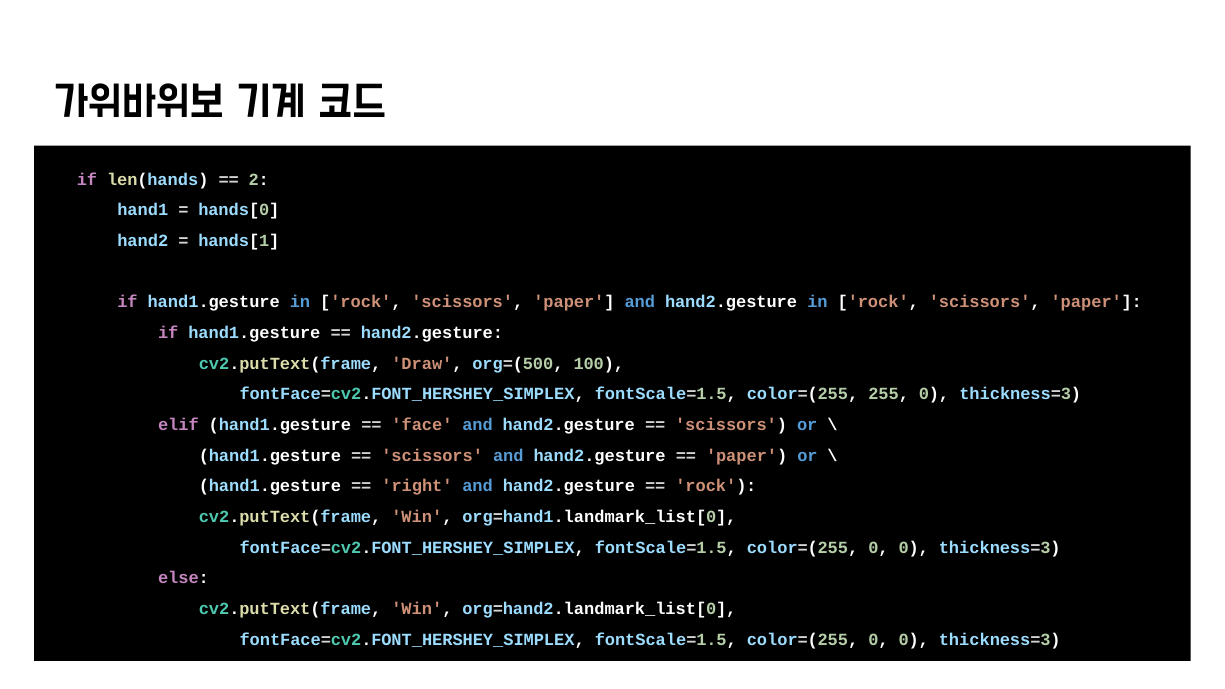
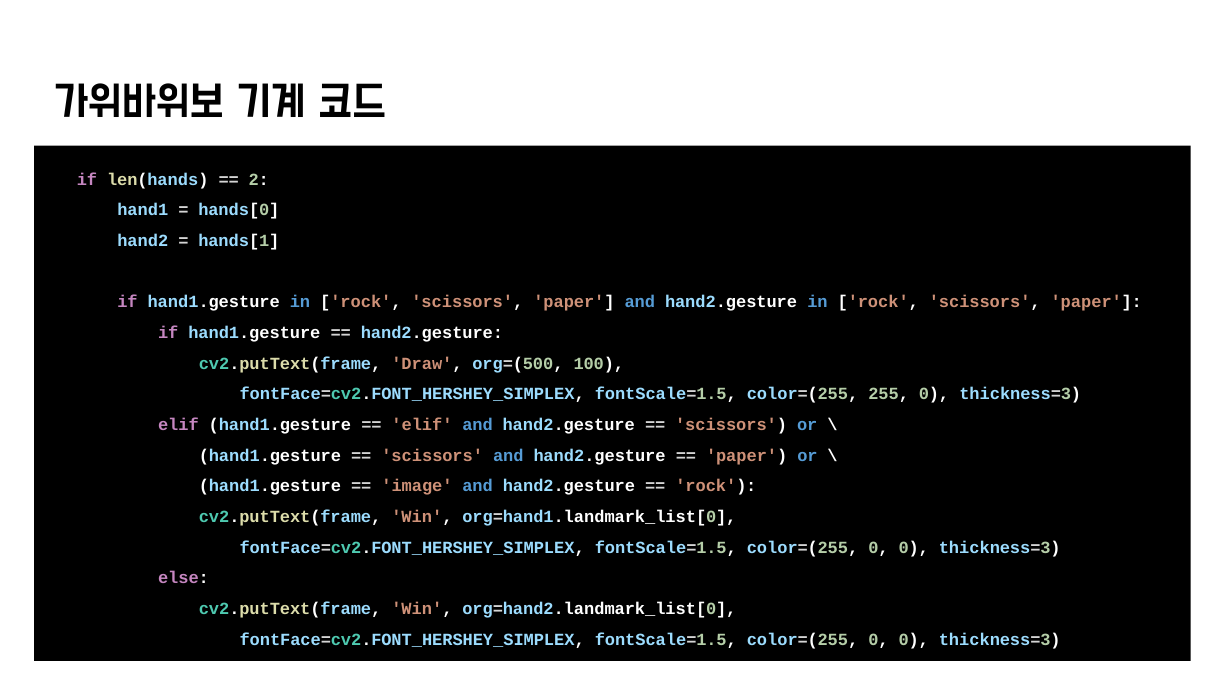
face: face -> elif (422, 425)
right: right -> image (417, 486)
